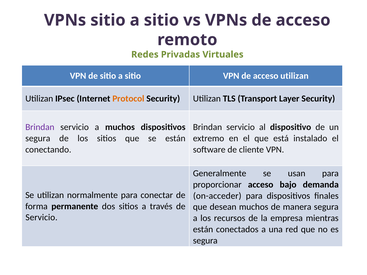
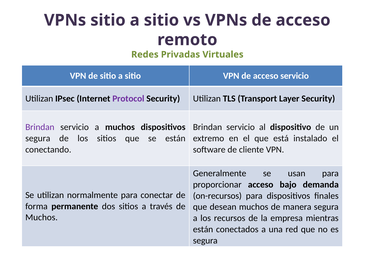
acceso utilizan: utilizan -> servicio (295, 76)
Protocol colour: orange -> purple (128, 99)
on-acceder: on-acceder -> on-recursos (217, 196)
Servicio: Servicio -> Muchos (42, 218)
